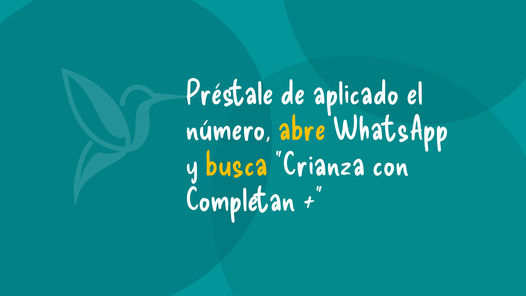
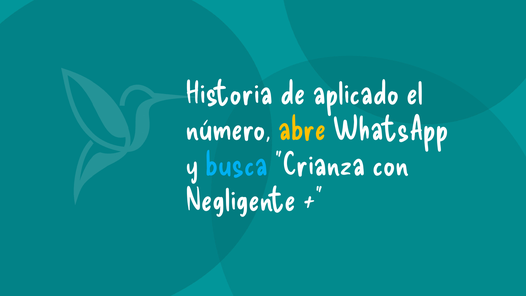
Préstale: Préstale -> Historia (229, 94)
busca colour: yellow -> light blue (237, 165)
Completan: Completan -> Negligente (241, 200)
